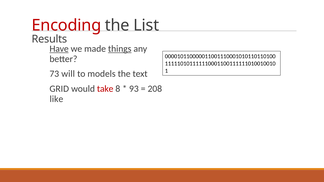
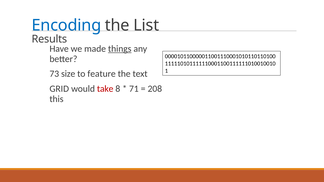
Encoding colour: red -> blue (66, 25)
Have underline: present -> none (59, 49)
will: will -> size (68, 74)
models: models -> feature (102, 74)
93: 93 -> 71 (134, 89)
like: like -> this (56, 99)
